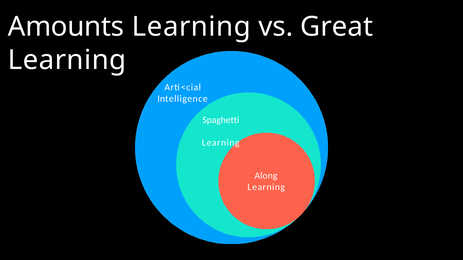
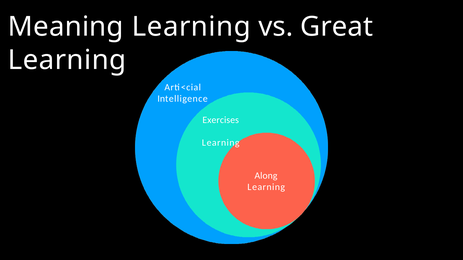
Amounts: Amounts -> Meaning (66, 27)
Spaghetti: Spaghetti -> Exercises (221, 120)
